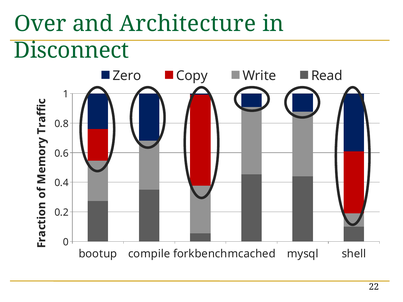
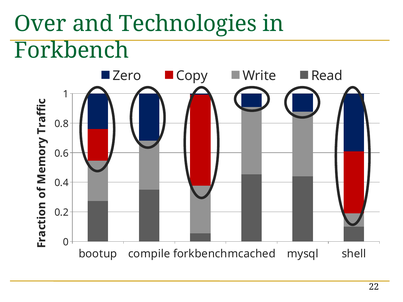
Architecture: Architecture -> Technologies (188, 24)
Disconnect: Disconnect -> Forkbench (72, 51)
